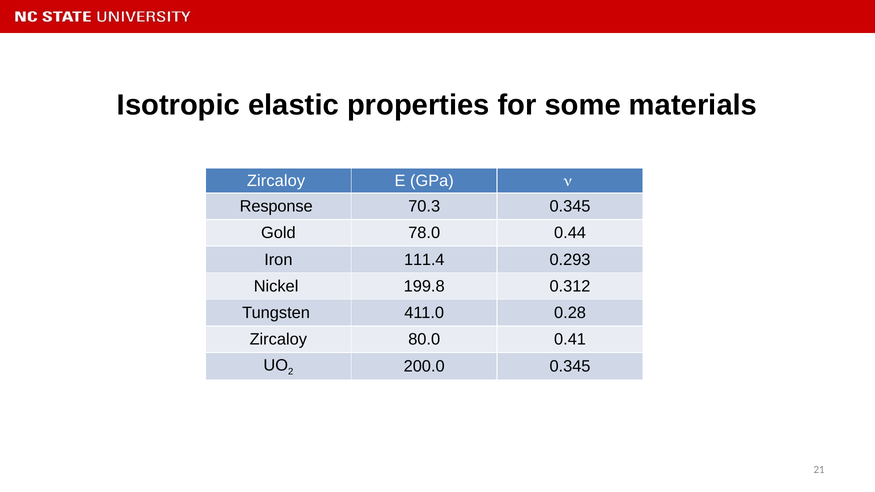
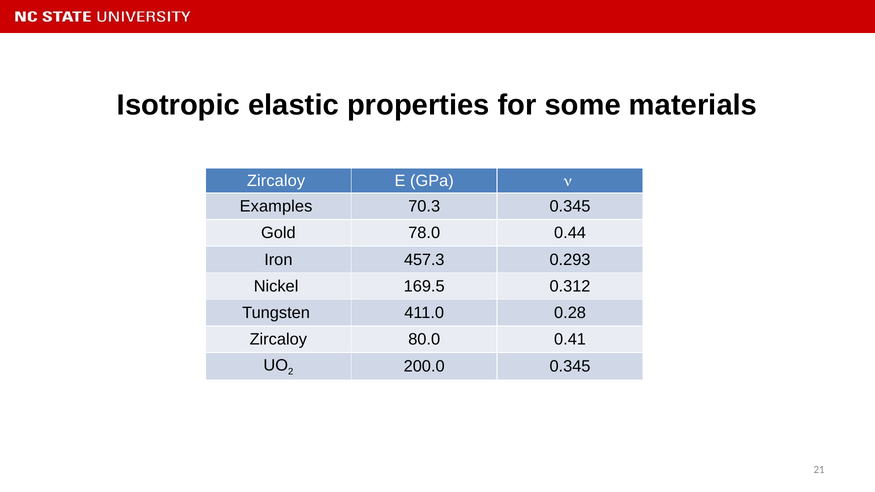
Response: Response -> Examples (276, 207)
111.4: 111.4 -> 457.3 (424, 260)
199.8: 199.8 -> 169.5 (424, 286)
